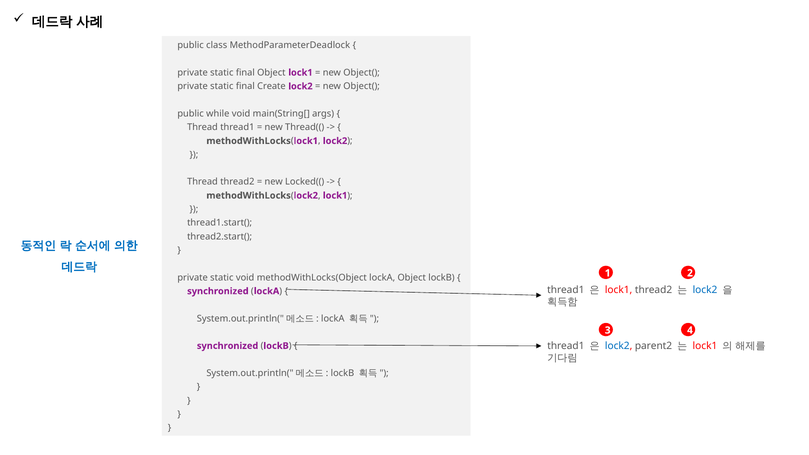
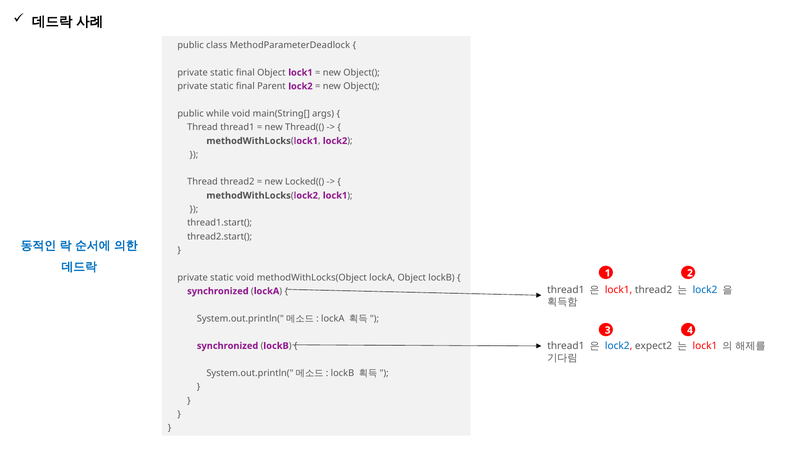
Create: Create -> Parent (271, 86)
parent2: parent2 -> expect2 (654, 346)
